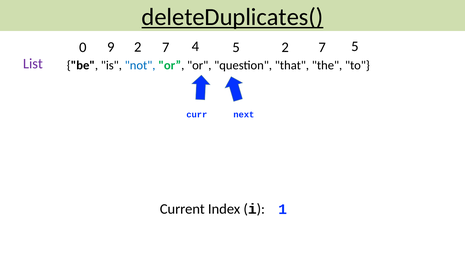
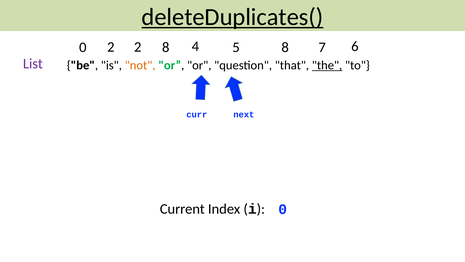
5 2: 2 -> 8 (285, 47)
7 5: 5 -> 6 (355, 46)
0 9: 9 -> 2 (111, 47)
7: 7 -> 8 (166, 47)
not colour: blue -> orange (140, 65)
the underline: none -> present (327, 65)
i 1: 1 -> 0 (283, 209)
